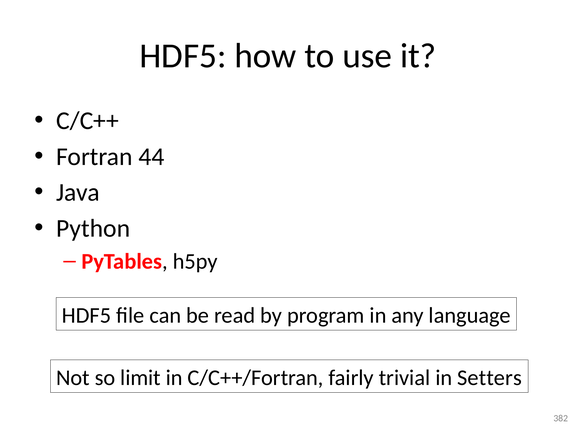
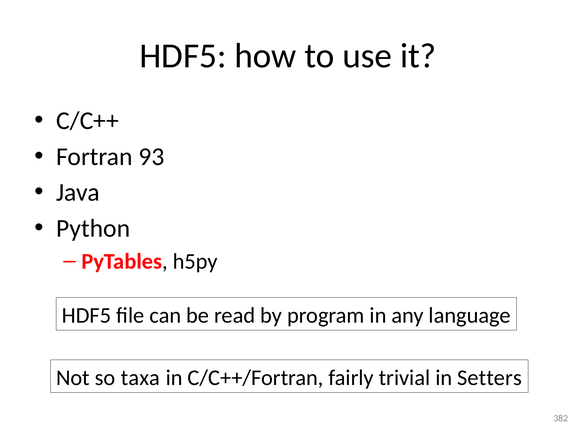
44: 44 -> 93 (151, 157)
limit: limit -> taxa (140, 378)
